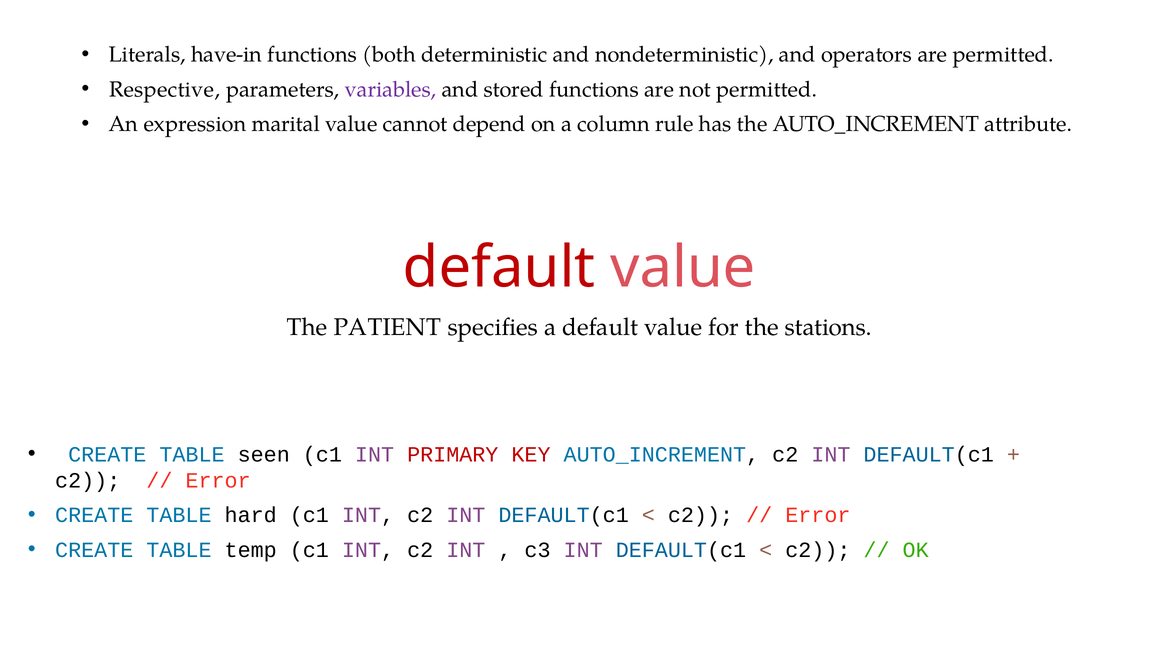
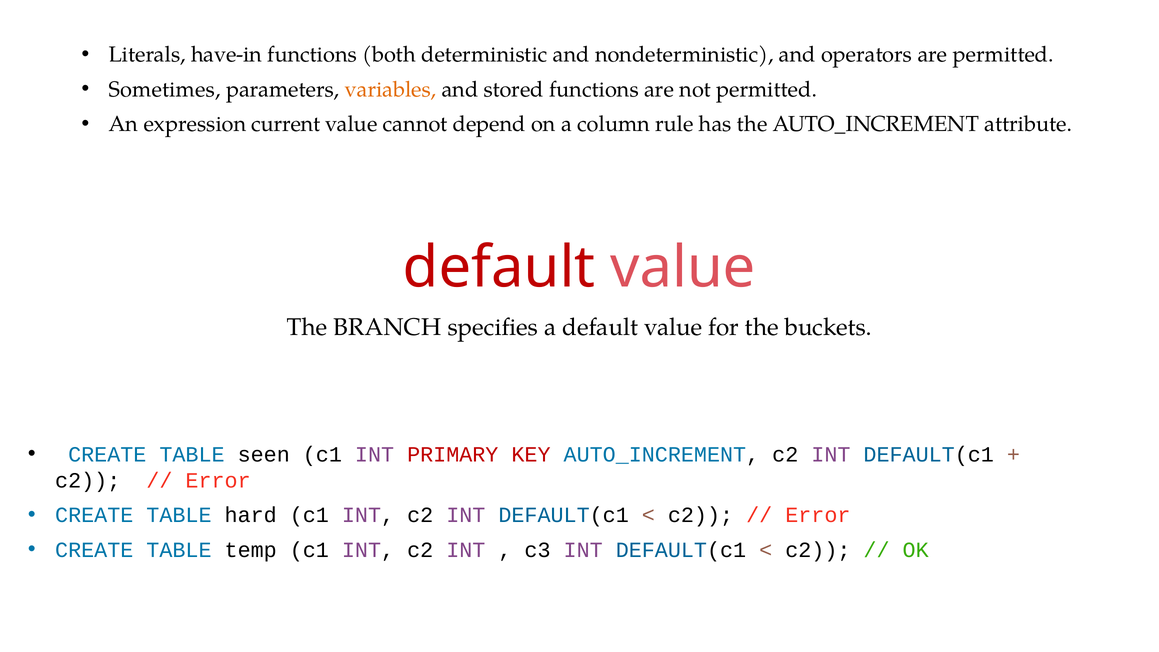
Respective: Respective -> Sometimes (165, 89)
variables colour: purple -> orange (391, 89)
marital: marital -> current (286, 124)
PATIENT: PATIENT -> BRANCH (387, 327)
stations: stations -> buckets (828, 327)
